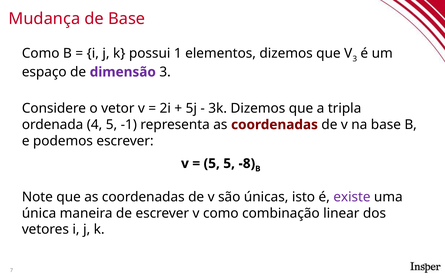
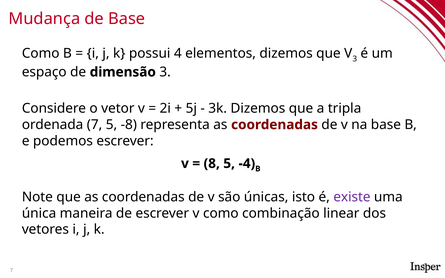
1: 1 -> 4 (178, 54)
dimensão colour: purple -> black (123, 72)
ordenada 4: 4 -> 7 (95, 125)
-1: -1 -> -8 (129, 125)
5: 5 -> 8 (212, 164)
-8: -8 -> -4 (247, 164)
